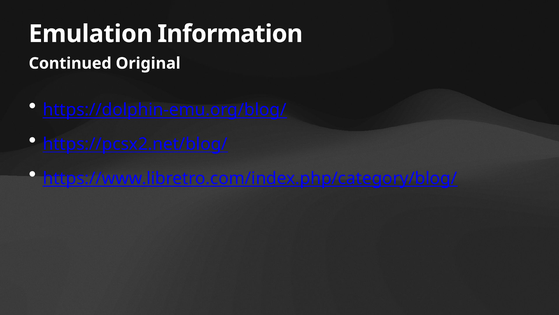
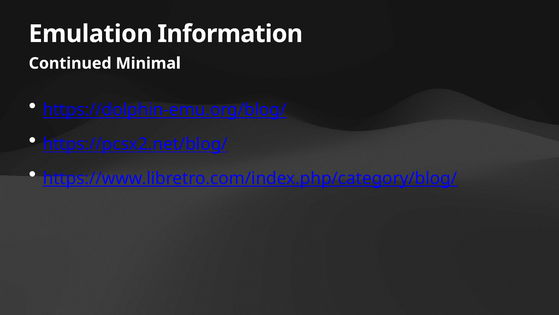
Original: Original -> Minimal (148, 63)
